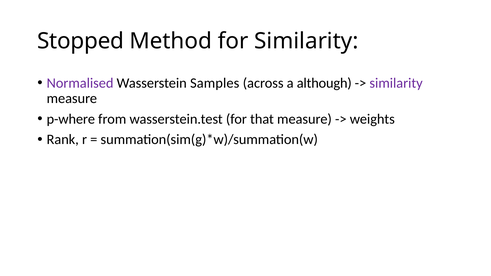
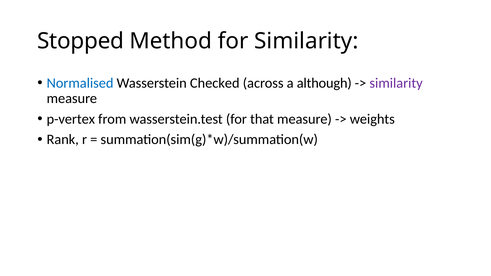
Normalised colour: purple -> blue (80, 83)
Samples: Samples -> Checked (215, 83)
p-where: p-where -> p-vertex (71, 119)
